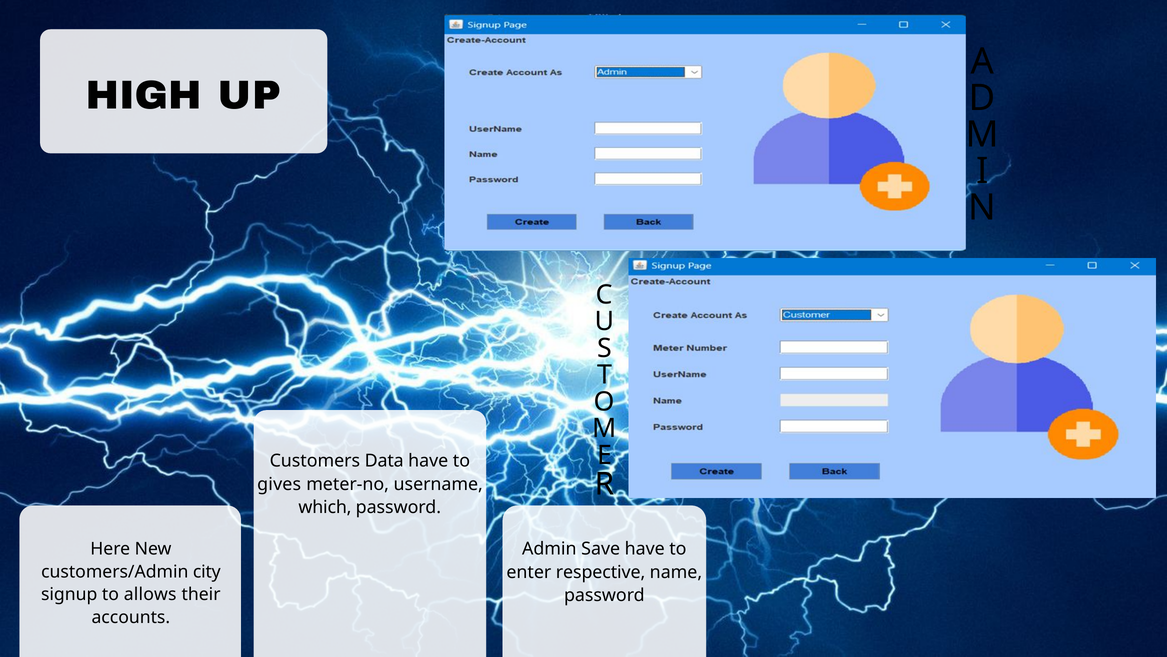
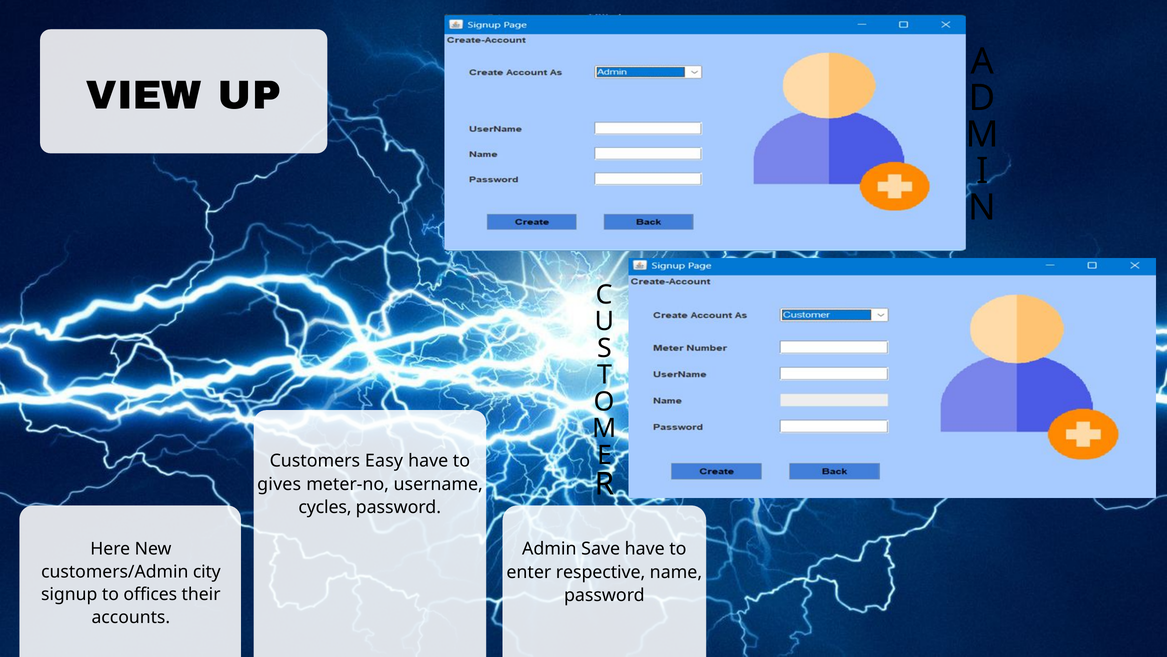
HIGH: HIGH -> VIEW (144, 95)
Data: Data -> Easy (384, 461)
which: which -> cycles (325, 507)
allows: allows -> offices (150, 594)
